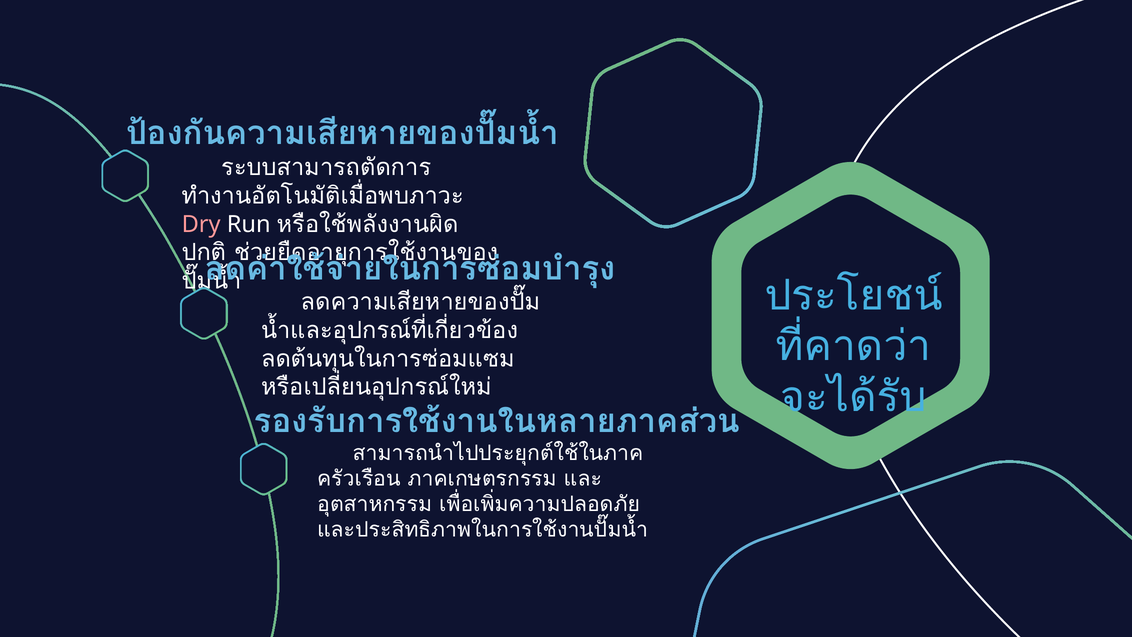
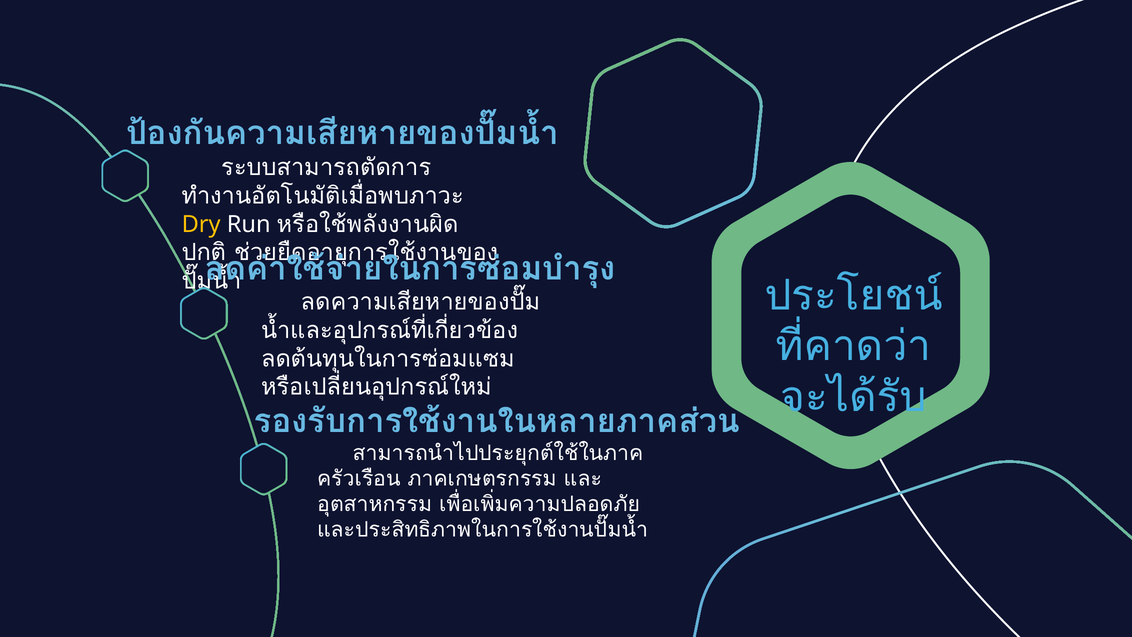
Dry colour: pink -> yellow (201, 224)
